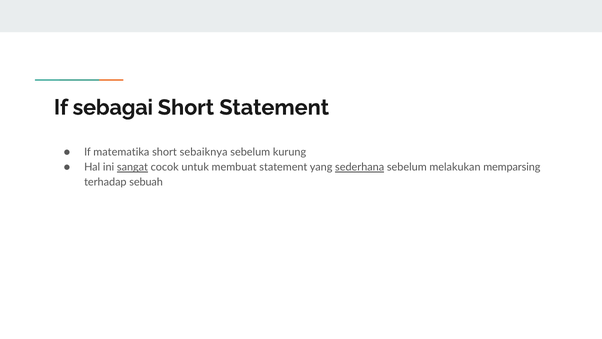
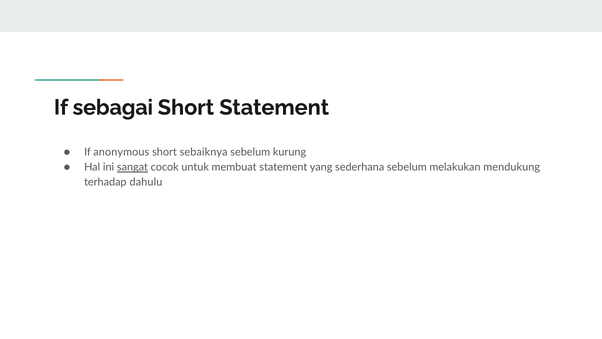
matematika: matematika -> anonymous (121, 152)
sederhana underline: present -> none (360, 167)
memparsing: memparsing -> mendukung (512, 167)
sebuah: sebuah -> dahulu (146, 182)
